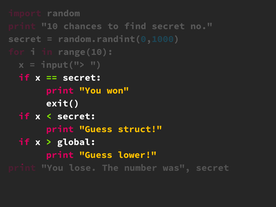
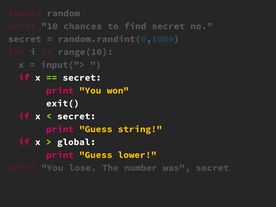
struct: struct -> string (140, 129)
